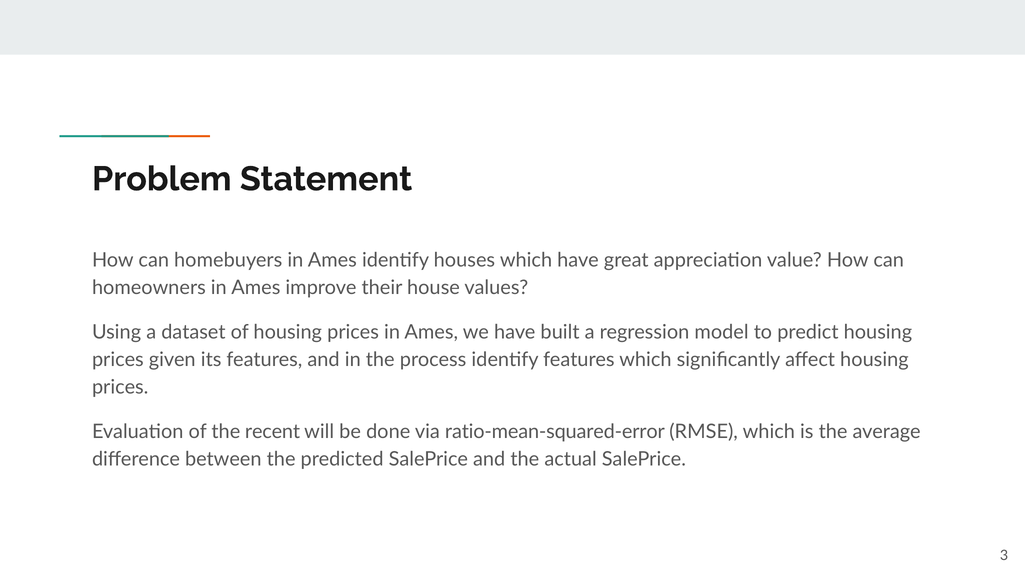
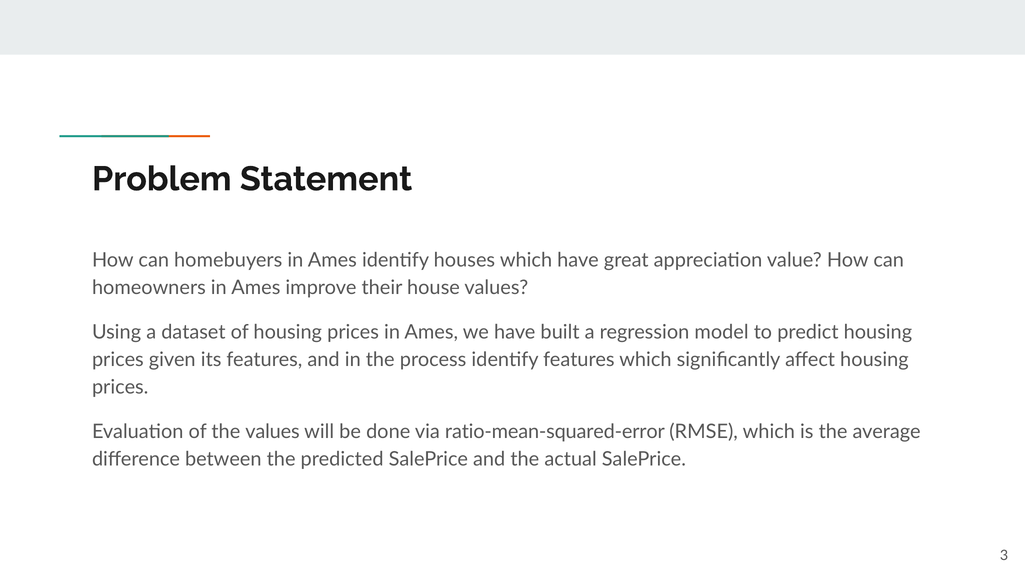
the recent: recent -> values (272, 431)
